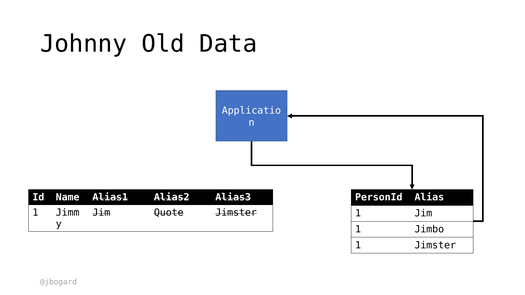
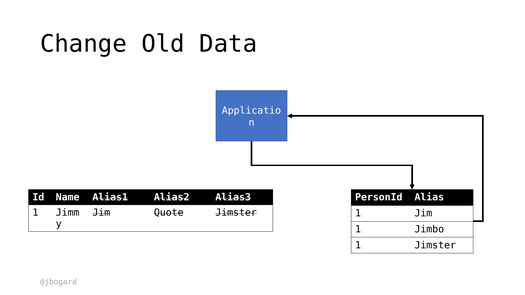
Johnny: Johnny -> Change (83, 44)
